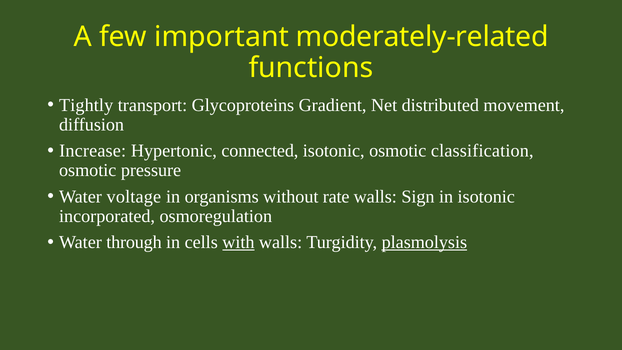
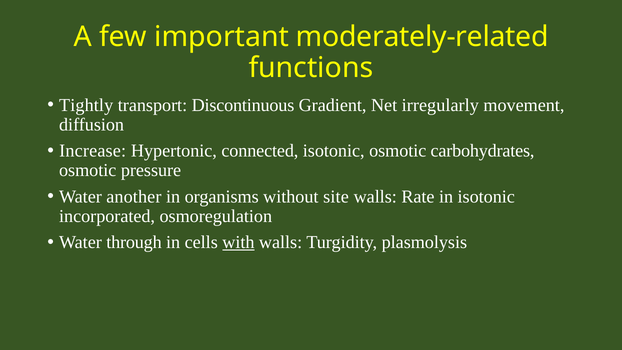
Glycoproteins: Glycoproteins -> Discontinuous (243, 105)
distributed: distributed -> irregularly (440, 105)
classification: classification -> carbohydrates (482, 151)
voltage: voltage -> another (134, 197)
rate: rate -> site (336, 197)
Sign: Sign -> Rate (418, 197)
plasmolysis underline: present -> none (424, 242)
